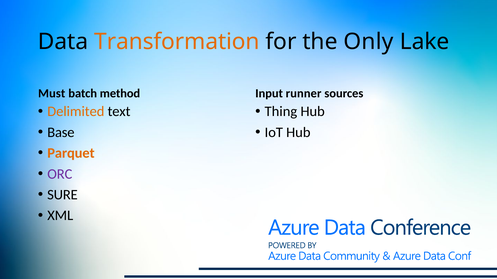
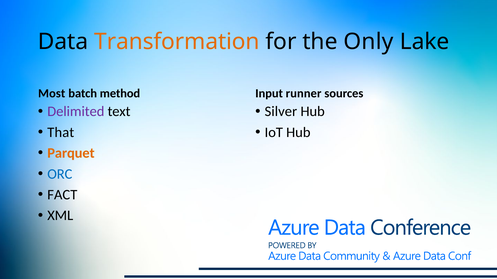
Must: Must -> Most (52, 93)
Delimited colour: orange -> purple (76, 112)
Thing: Thing -> Silver (281, 112)
Base: Base -> That (61, 133)
ORC colour: purple -> blue (60, 174)
SURE: SURE -> FACT (62, 195)
